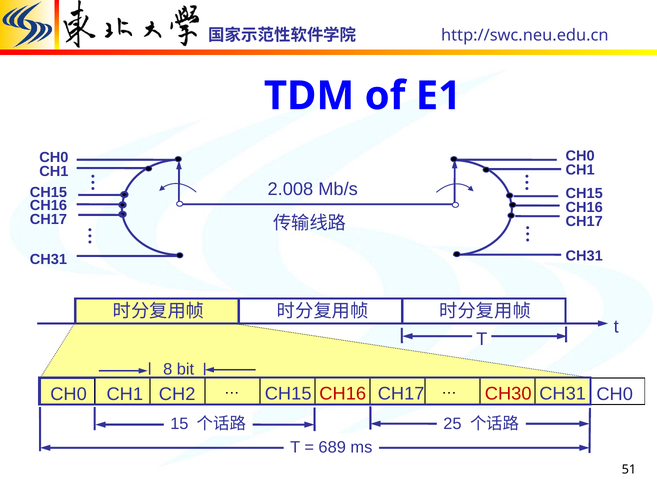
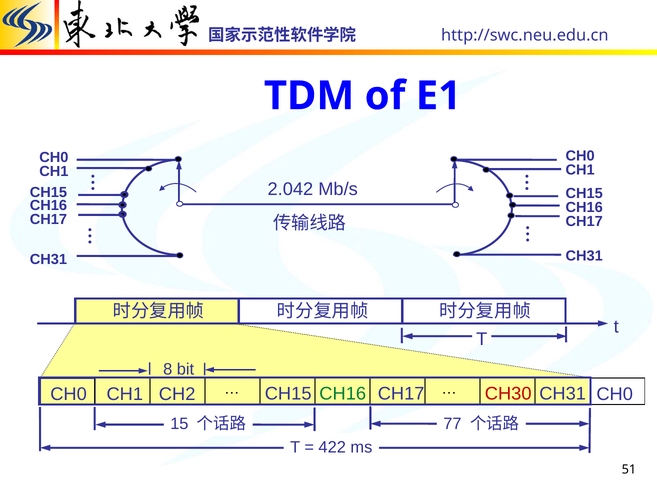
2.008: 2.008 -> 2.042 (290, 189)
CH16 colour: red -> green (343, 394)
25: 25 -> 77 (452, 424)
689: 689 -> 422 (332, 447)
